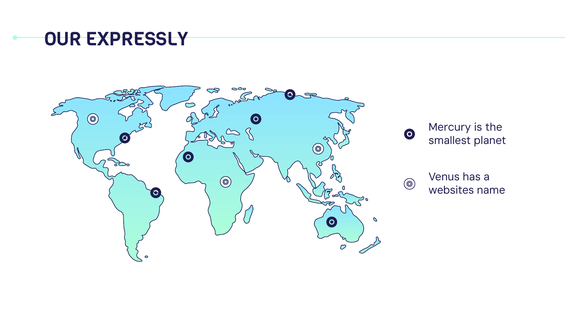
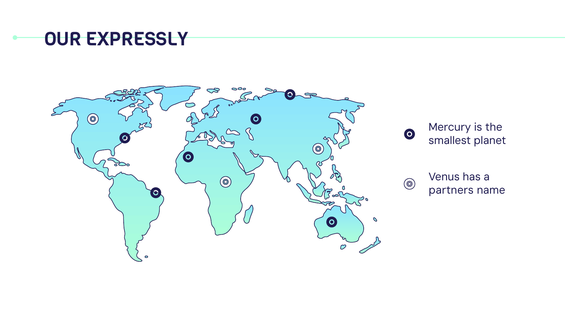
websites: websites -> partners (451, 190)
